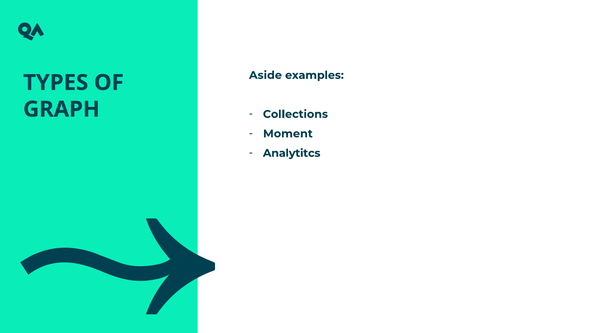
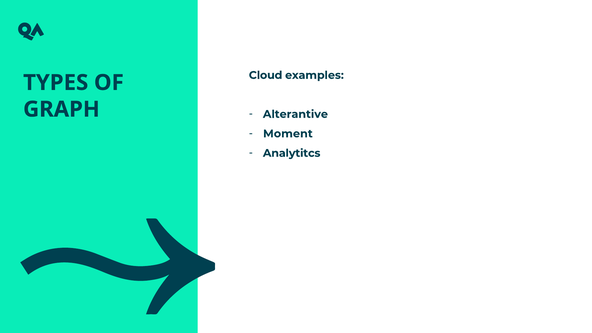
Aside: Aside -> Cloud (266, 75)
Collections: Collections -> Alterantive (295, 114)
